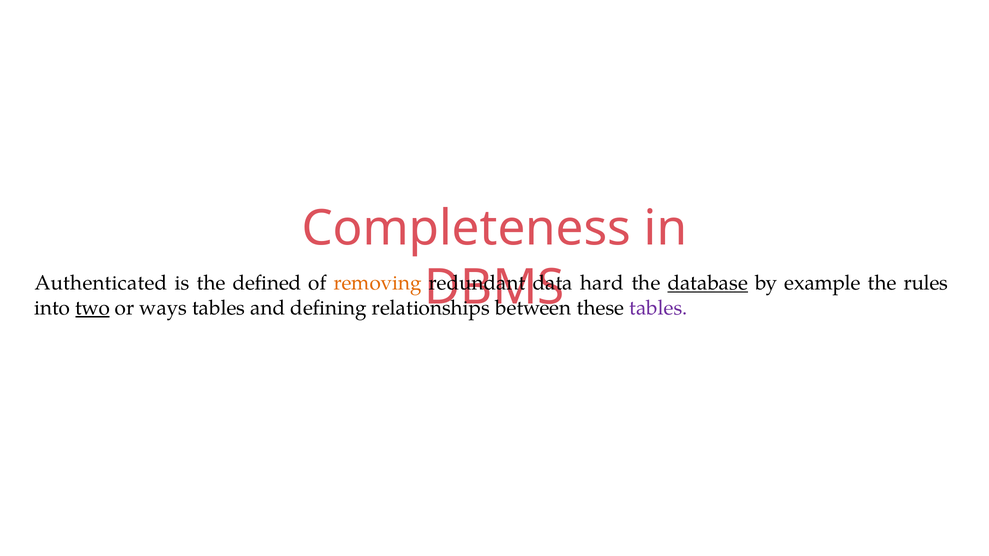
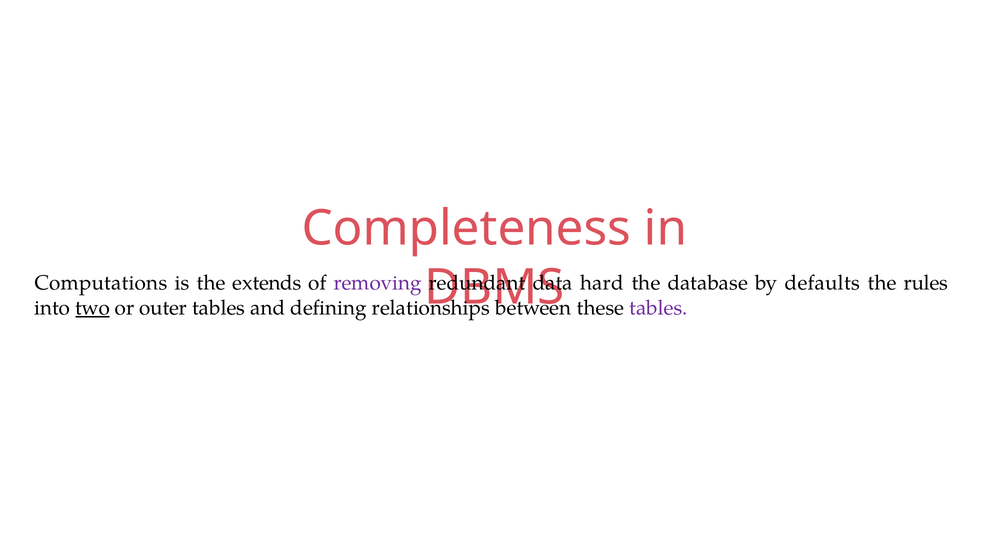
Authenticated: Authenticated -> Computations (101, 283)
defined: defined -> extends (267, 283)
removing colour: orange -> purple (378, 283)
database underline: present -> none (708, 283)
example: example -> defaults (822, 283)
ways: ways -> outer (163, 308)
